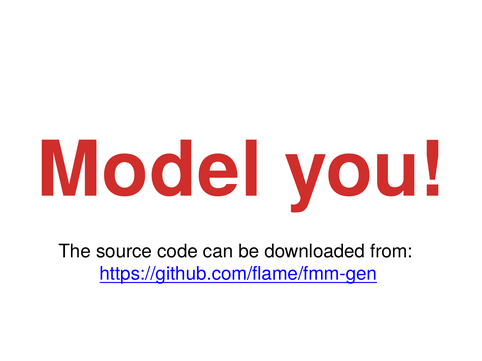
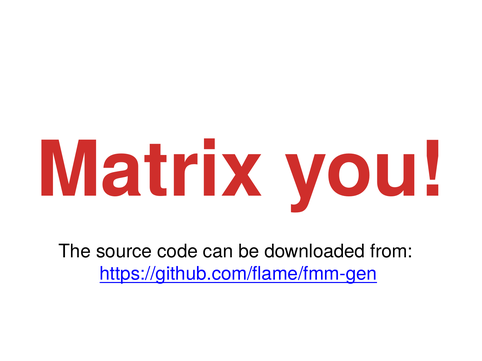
Model: Model -> Matrix (150, 171)
